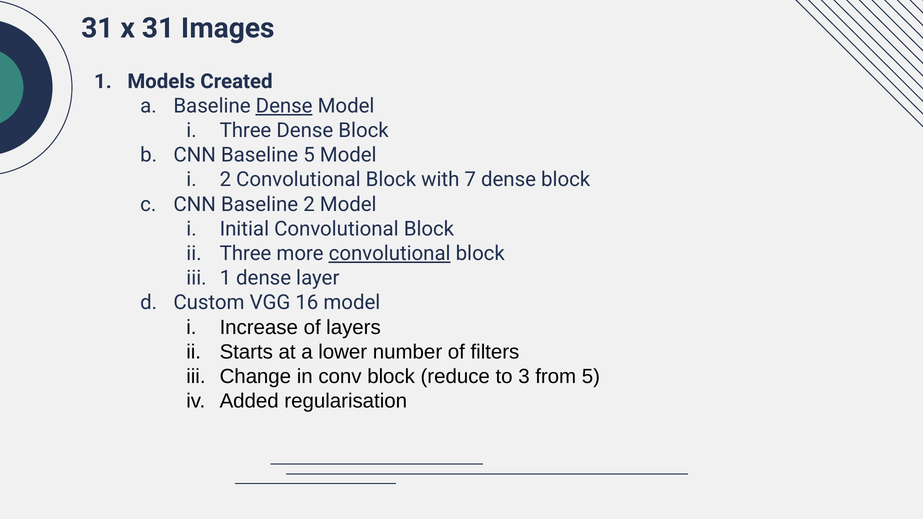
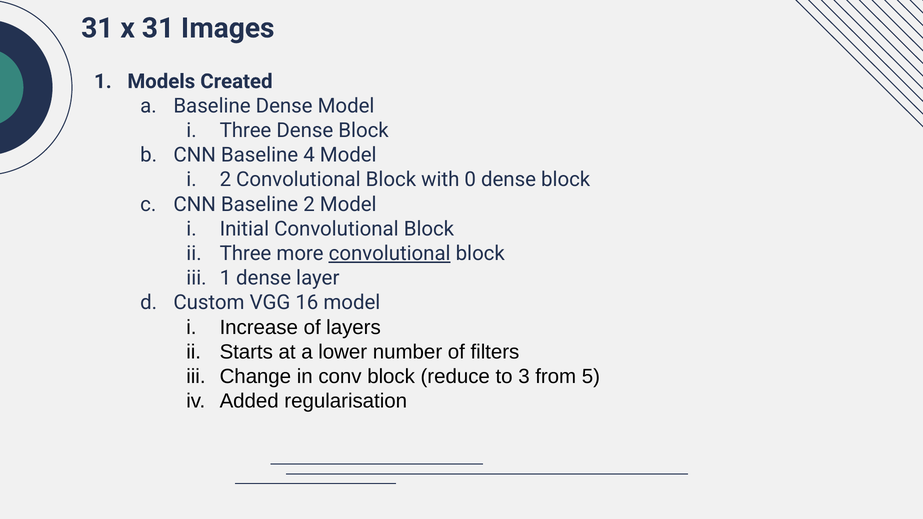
Dense underline: present -> none (284, 106)
Baseline 5: 5 -> 4 (309, 155)
7: 7 -> 0 (470, 180)
